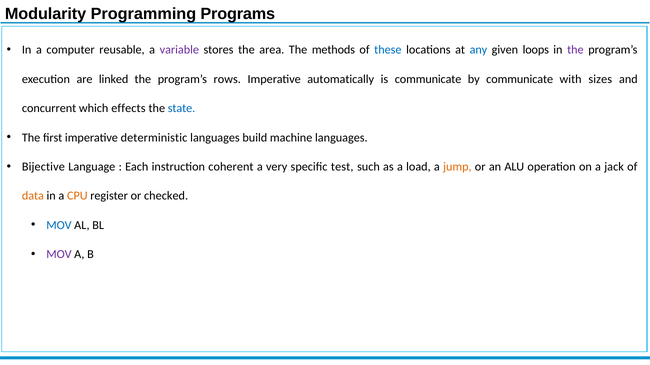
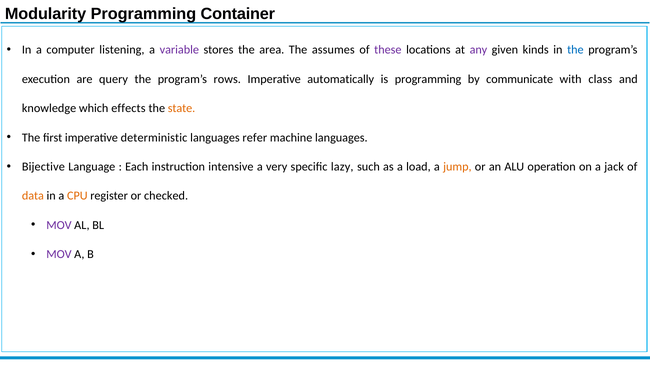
Programs: Programs -> Container (238, 14)
reusable: reusable -> listening (122, 50)
methods: methods -> assumes (333, 50)
these colour: blue -> purple (388, 50)
any colour: blue -> purple (478, 50)
loops: loops -> kinds (536, 50)
the colour: purple -> blue (575, 50)
linked: linked -> query (114, 79)
is communicate: communicate -> programming (428, 79)
sizes: sizes -> class (600, 79)
concurrent: concurrent -> knowledge (49, 108)
state colour: blue -> orange (182, 108)
build: build -> refer (255, 138)
coherent: coherent -> intensive (231, 167)
test: test -> lazy (342, 167)
MOV colour: blue -> purple (59, 225)
